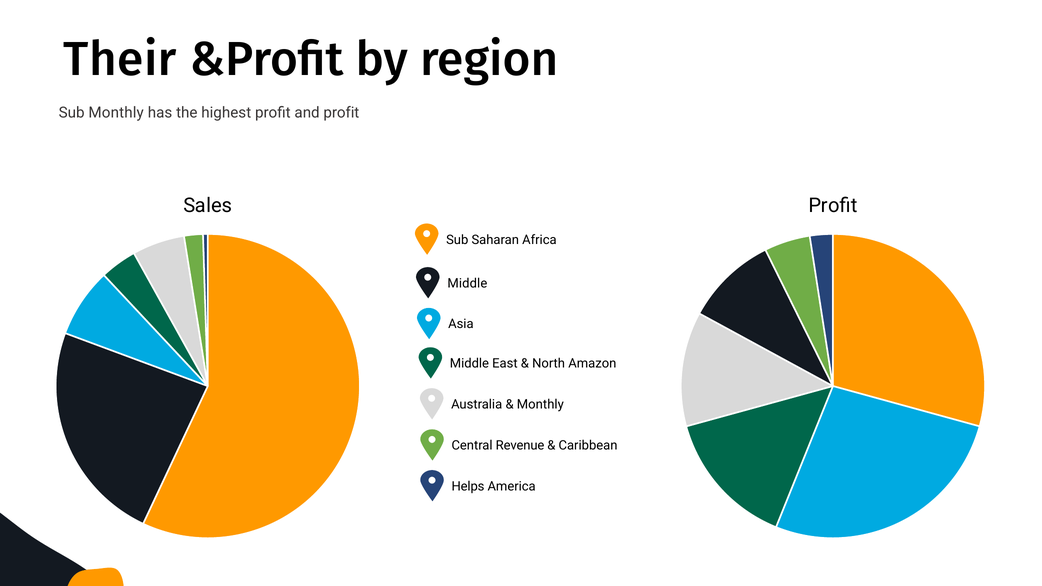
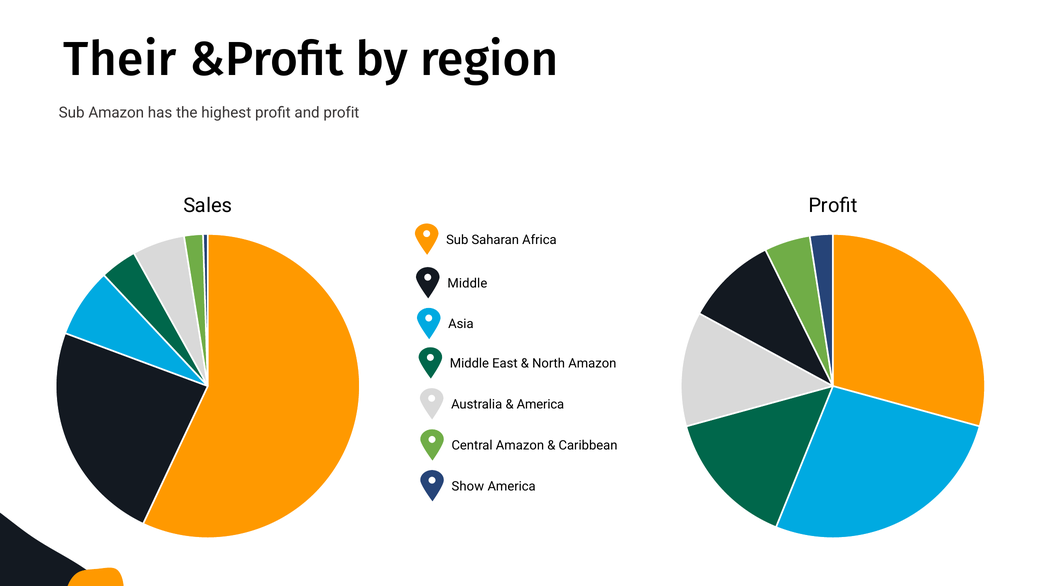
Sub Monthly: Monthly -> Amazon (116, 113)
Monthly: Monthly -> America (540, 405)
Central Revenue: Revenue -> Amazon (520, 446)
Helps: Helps -> Show (468, 487)
